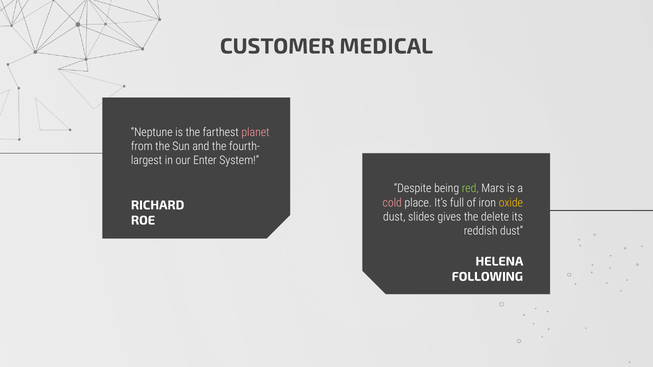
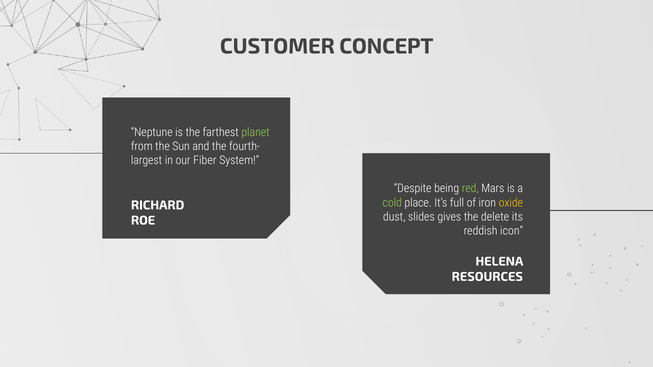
MEDICAL: MEDICAL -> CONCEPT (386, 46)
planet colour: pink -> light green (255, 132)
Enter: Enter -> Fiber (205, 161)
cold colour: pink -> light green (392, 203)
reddish dust: dust -> icon (512, 231)
FOLLOWING: FOLLOWING -> RESOURCES (487, 277)
